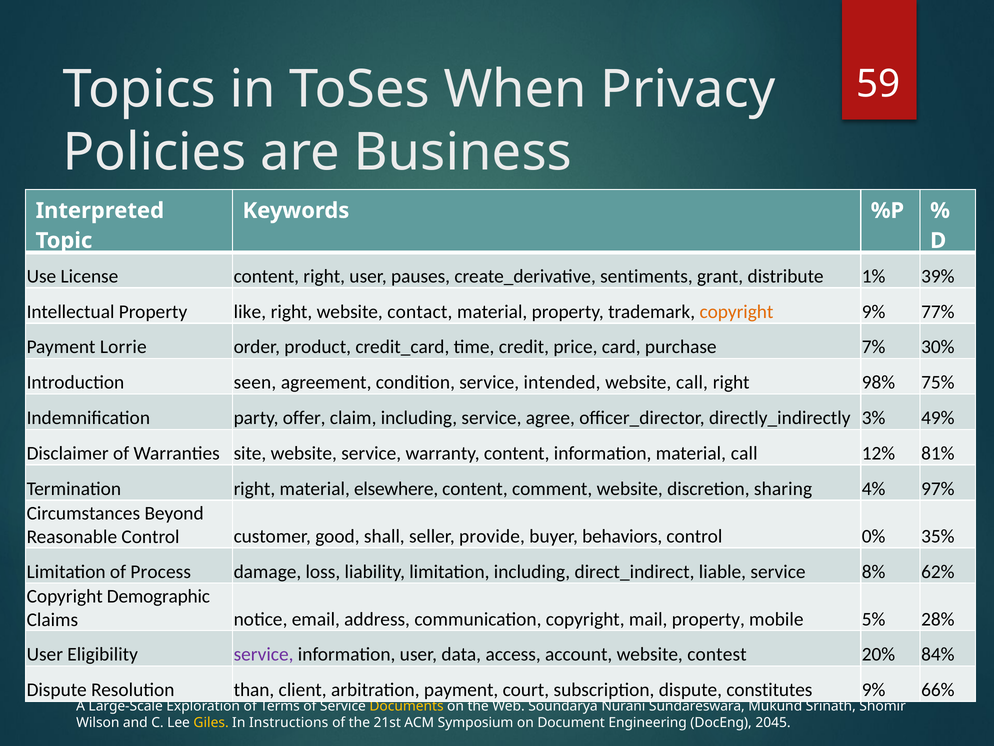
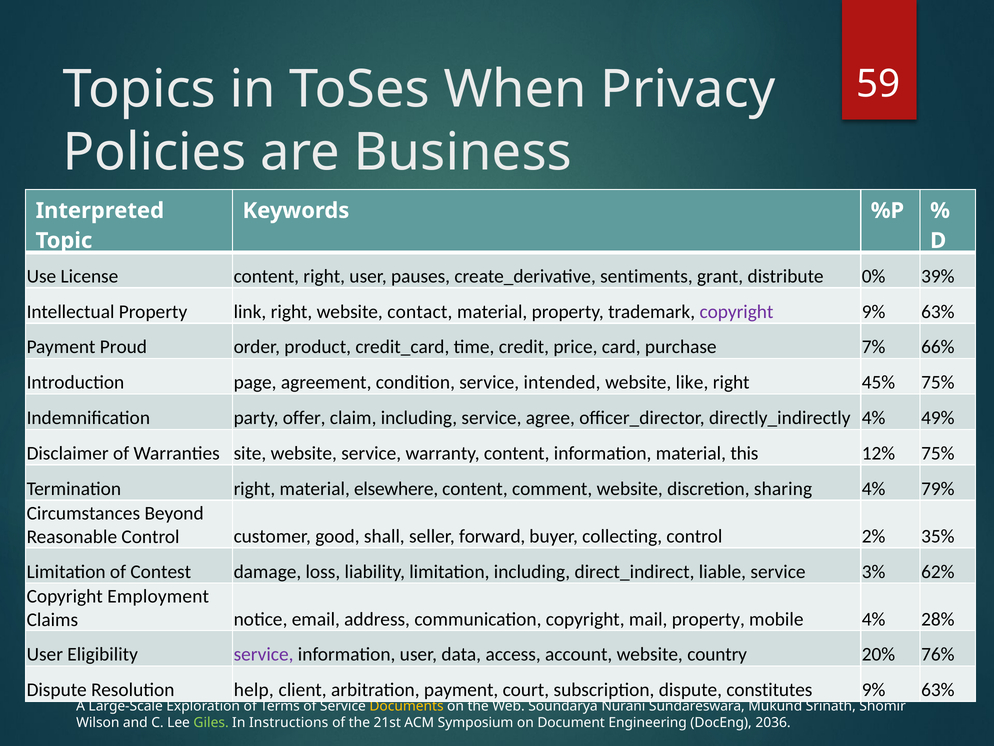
1%: 1% -> 0% (874, 276)
like: like -> link (250, 312)
copyright colour: orange -> purple (736, 312)
77%: 77% -> 63% (938, 312)
Lorrie: Lorrie -> Proud (123, 347)
30%: 30% -> 66% (938, 347)
seen: seen -> page (255, 382)
website call: call -> like (692, 382)
98%: 98% -> 45% (878, 382)
3%: 3% -> 4% (874, 418)
material call: call -> this (744, 453)
12% 81%: 81% -> 75% (938, 453)
97%: 97% -> 79% (938, 488)
provide: provide -> forward (492, 536)
behaviors: behaviors -> collecting (622, 536)
0%: 0% -> 2% (874, 536)
Process: Process -> Contest (161, 571)
8%: 8% -> 3% (874, 571)
Demographic: Demographic -> Employment (158, 596)
mobile 5%: 5% -> 4% (874, 619)
contest: contest -> country (717, 654)
84%: 84% -> 76% (938, 654)
than: than -> help (254, 689)
66%: 66% -> 63% (938, 689)
Giles colour: yellow -> light green (211, 722)
2045: 2045 -> 2036 (773, 722)
